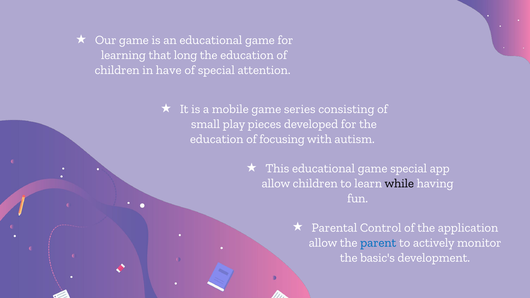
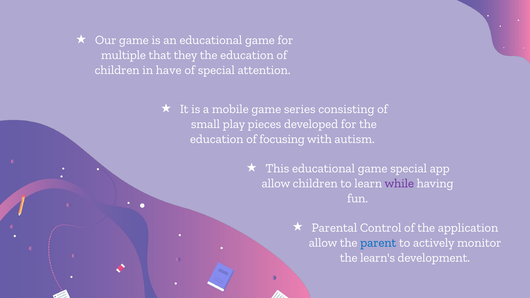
learning: learning -> multiple (123, 55)
long: long -> they (186, 55)
while colour: black -> purple (399, 183)
basic's: basic's -> learn's (378, 258)
